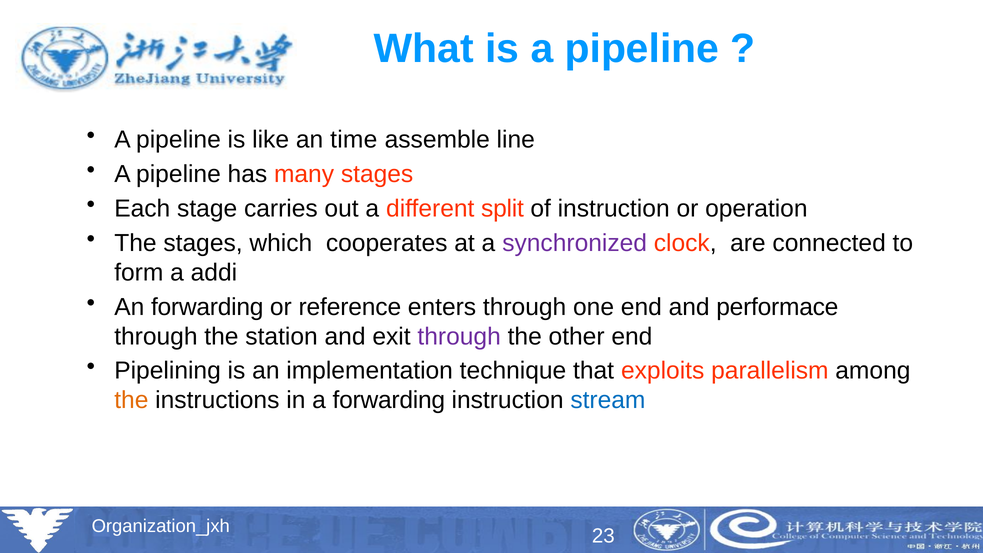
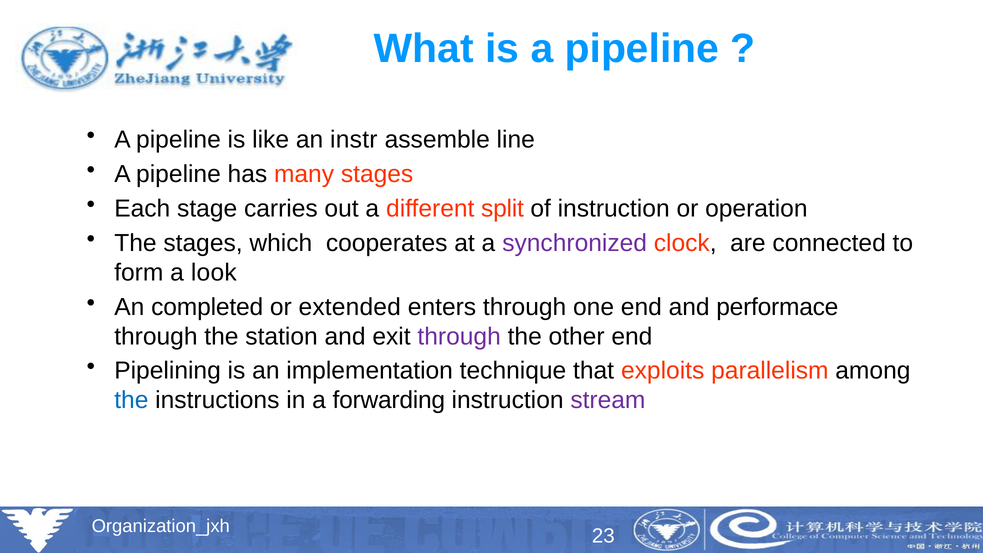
time: time -> instr (354, 140)
addi: addi -> look (214, 273)
An forwarding: forwarding -> completed (207, 307)
reference: reference -> extended (350, 307)
the colour: orange -> blue (131, 400)
stream colour: blue -> purple (608, 400)
